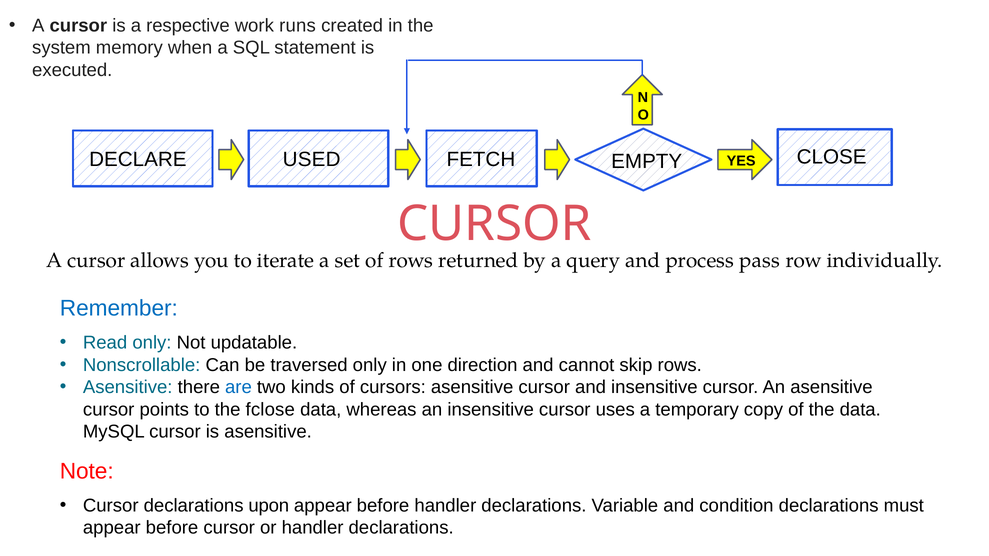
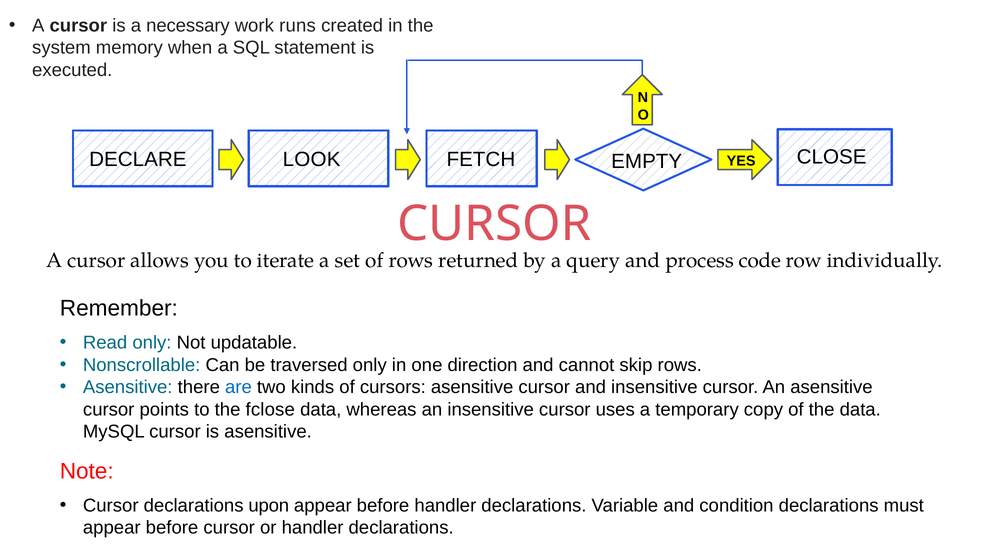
respective: respective -> necessary (188, 26)
USED: USED -> LOOK (312, 159)
pass: pass -> code (760, 261)
Remember colour: blue -> black (119, 309)
